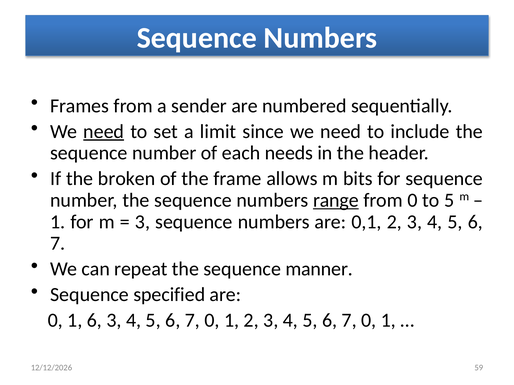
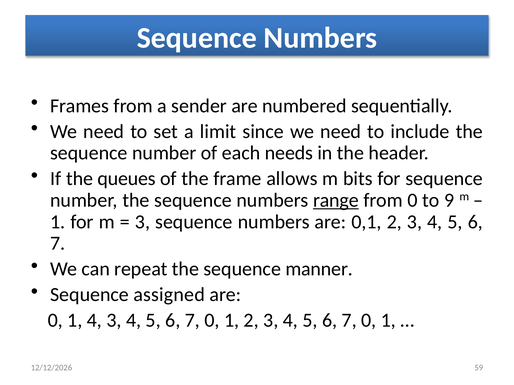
need underline: present -> none (104, 132)
broken: broken -> queues (127, 179)
to 5: 5 -> 9 (449, 200)
specified: specified -> assigned (169, 295)
1 6: 6 -> 4 (94, 321)
